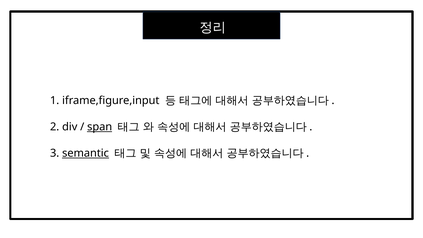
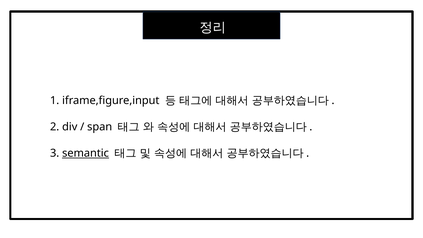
span underline: present -> none (100, 127)
